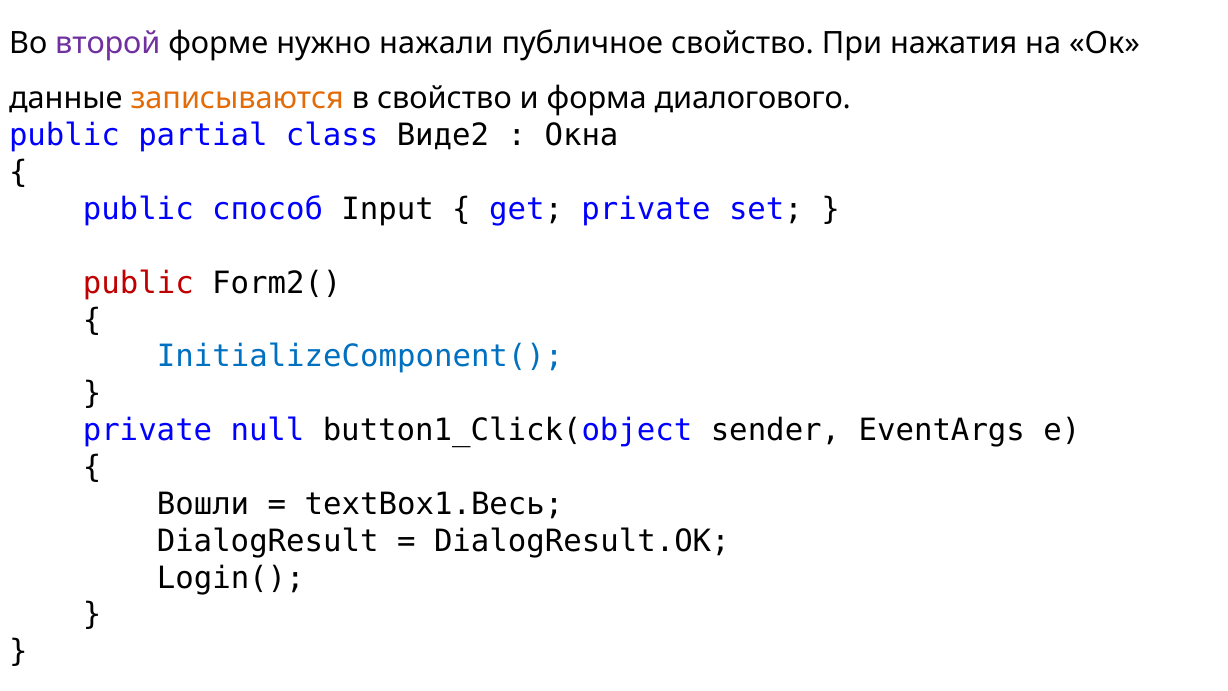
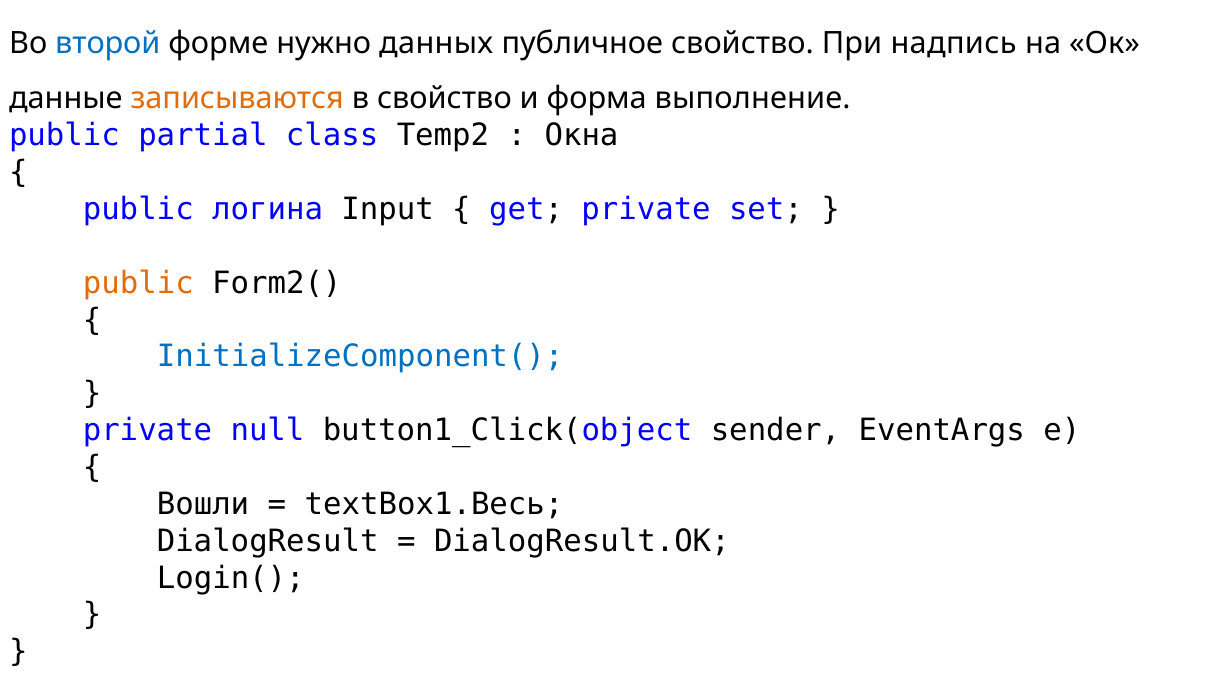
второй colour: purple -> blue (108, 43)
нажали: нажали -> данных (436, 43)
нажатия: нажатия -> надпись (954, 43)
диалогового: диалогового -> выполнение (753, 99)
Виде2: Виде2 -> Temp2 (443, 136)
способ: способ -> логина (268, 209)
public colour: red -> orange (138, 283)
